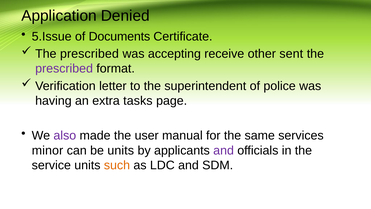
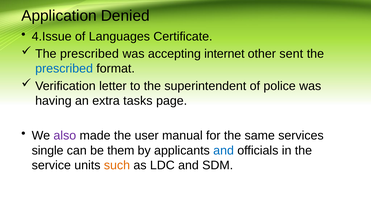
5.Issue: 5.Issue -> 4.Issue (52, 36)
Documents: Documents -> Languages (119, 36)
receive: receive -> internet (224, 54)
prescribed colour: purple -> blue (64, 69)
minor: minor -> single (48, 150)
be units: units -> them (121, 150)
and colour: purple -> blue (224, 150)
